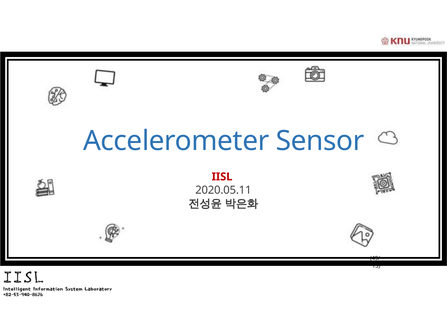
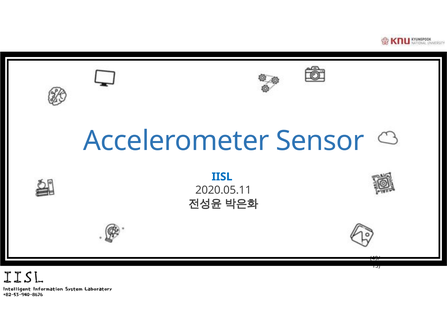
IISL colour: red -> blue (222, 177)
